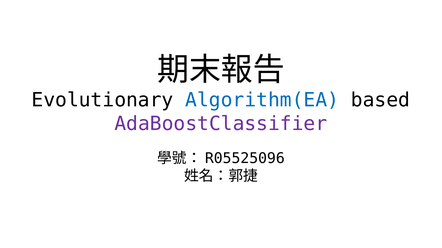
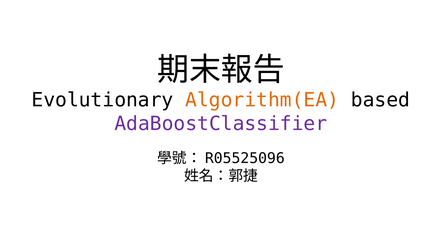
Algorithm(EA colour: blue -> orange (262, 100)
